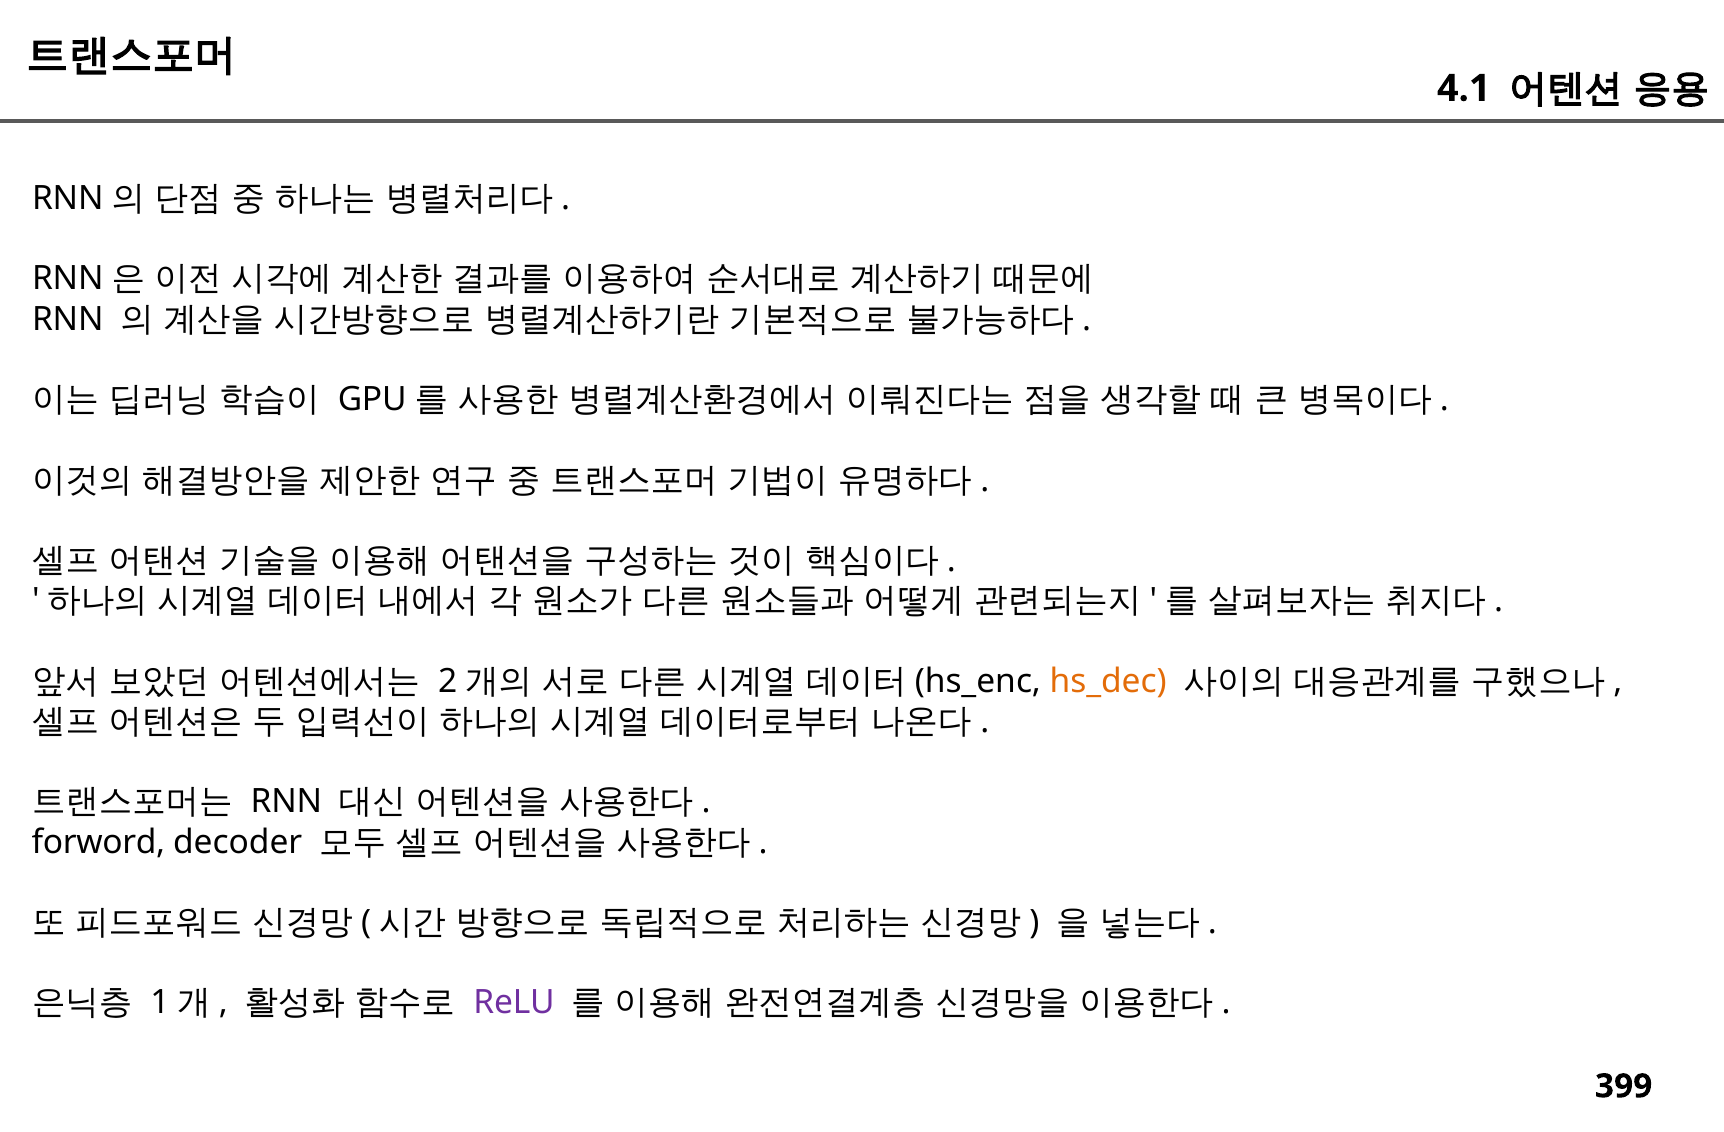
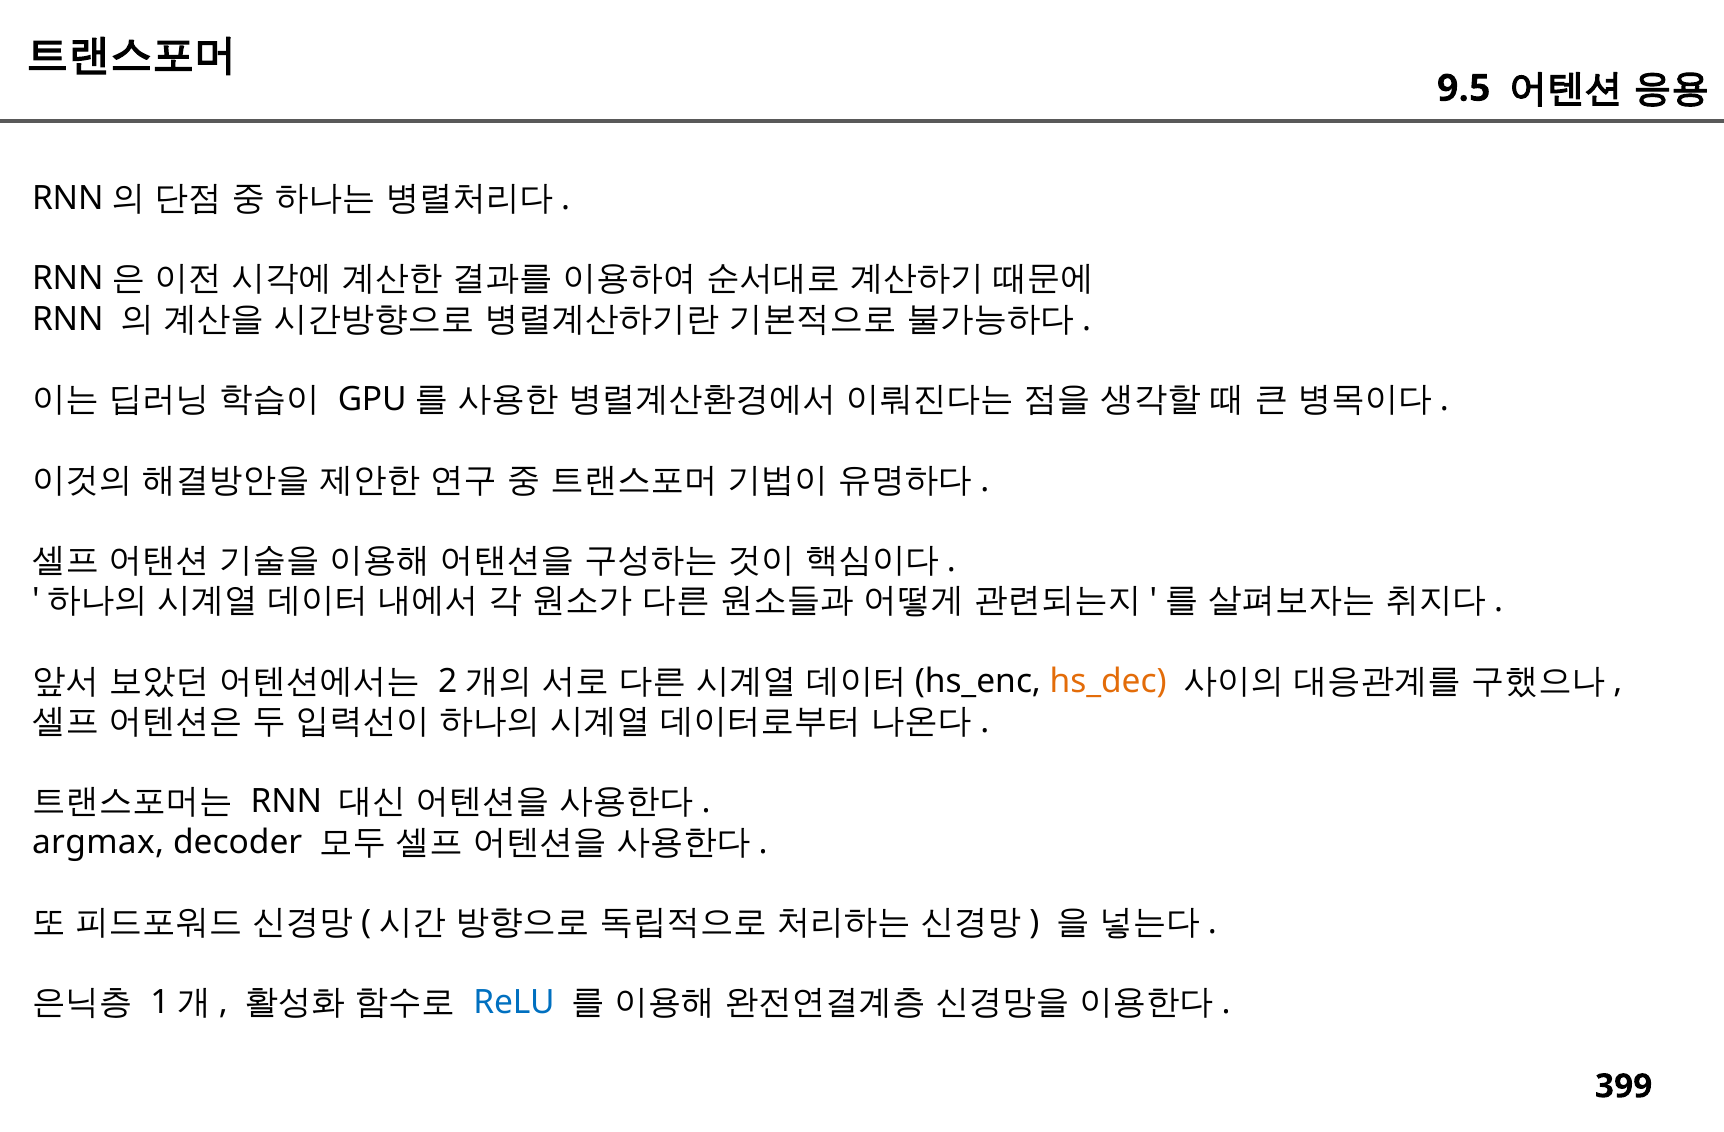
4.1: 4.1 -> 9.5 (1464, 88)
forword: forword -> argmax (98, 842)
ReLU colour: purple -> blue (514, 1003)
